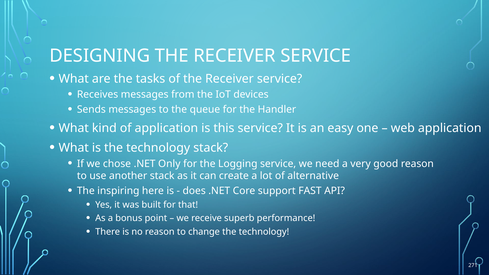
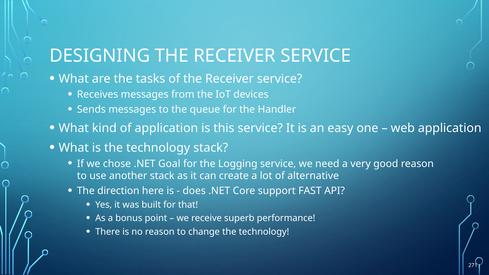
Only: Only -> Goal (169, 164)
inspiring: inspiring -> direction (118, 191)
